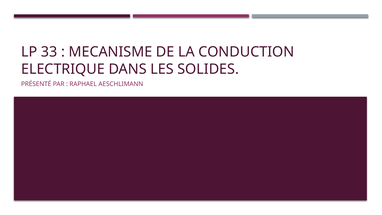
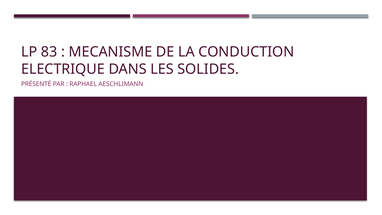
33: 33 -> 83 (49, 52)
